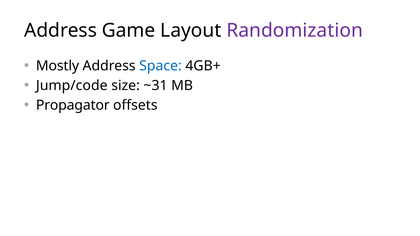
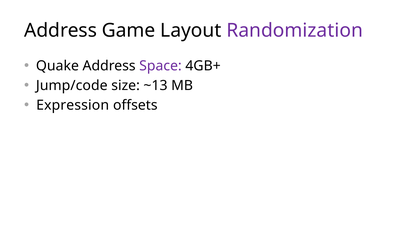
Mostly: Mostly -> Quake (57, 66)
Space colour: blue -> purple (160, 66)
~31: ~31 -> ~13 (156, 86)
Propagator: Propagator -> Expression (73, 105)
